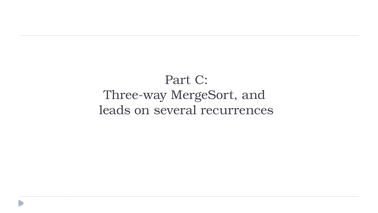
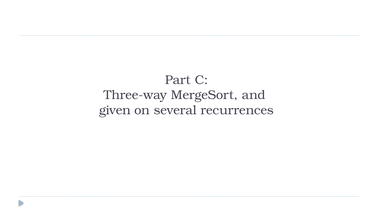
leads: leads -> given (115, 110)
